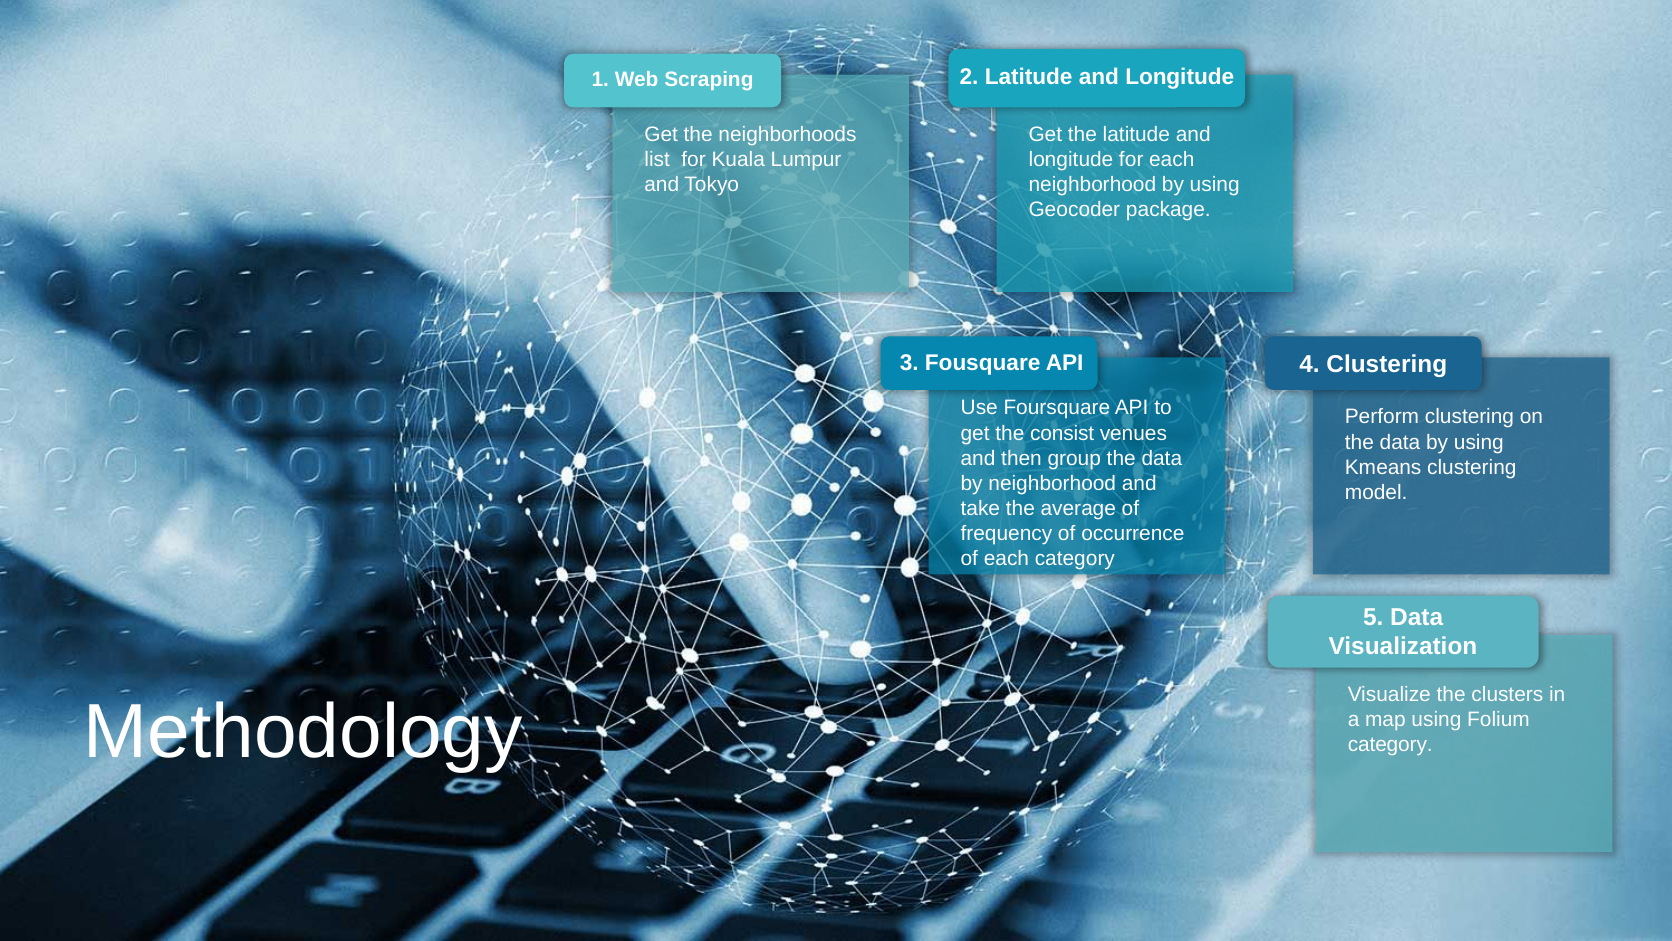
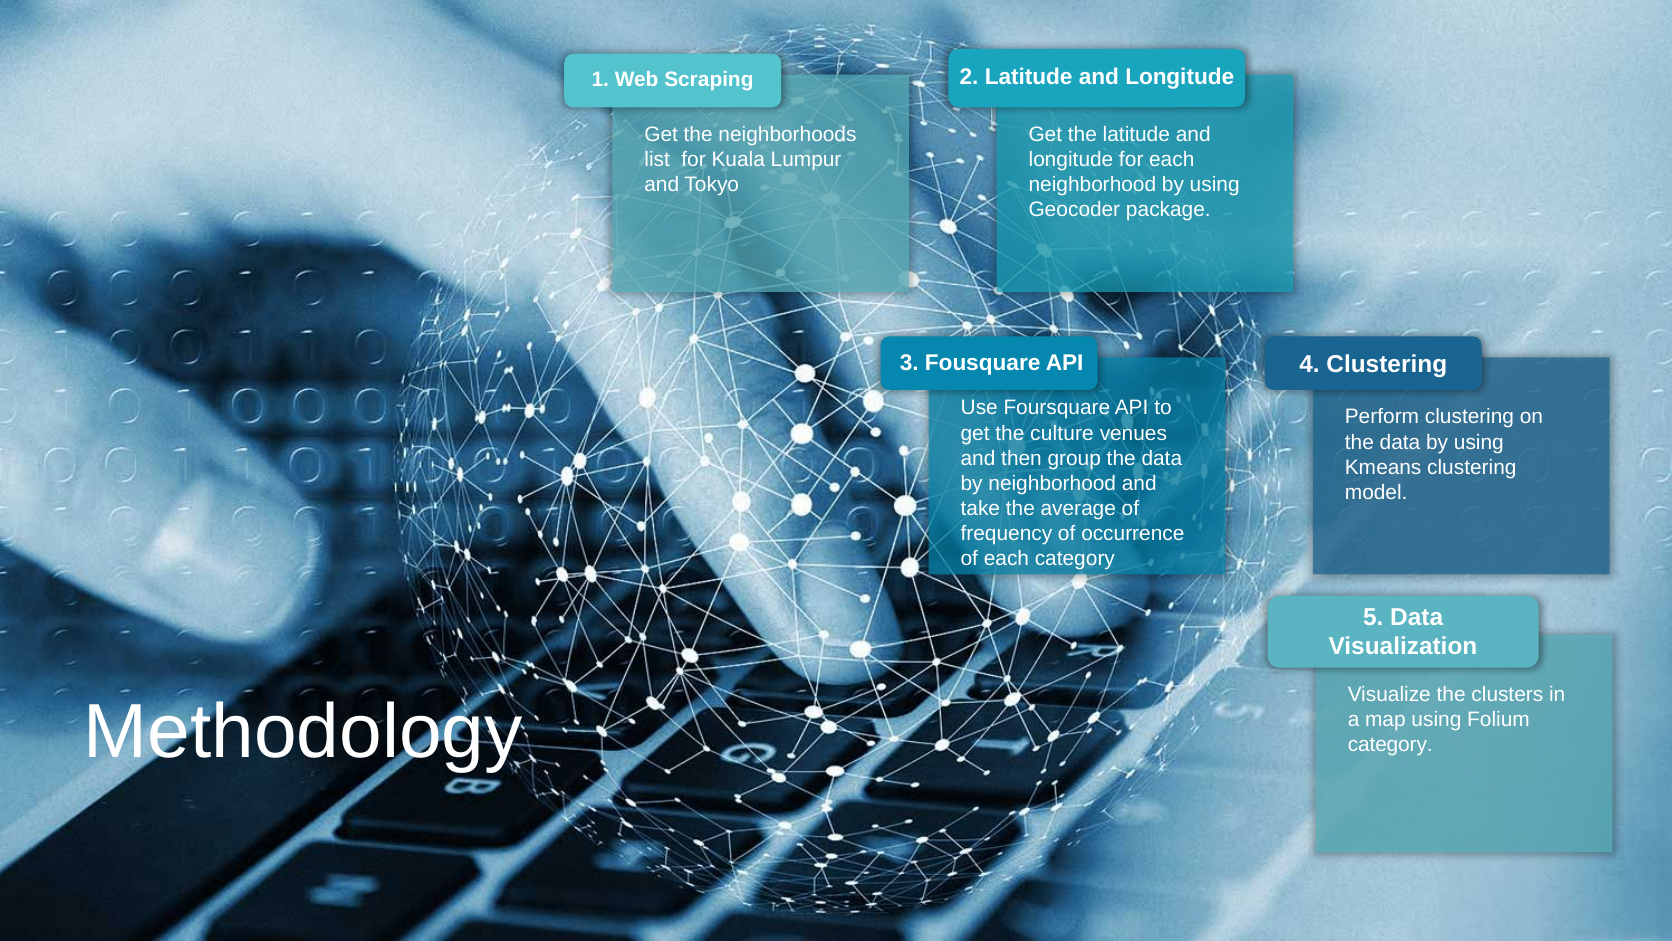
consist: consist -> culture (1062, 433)
